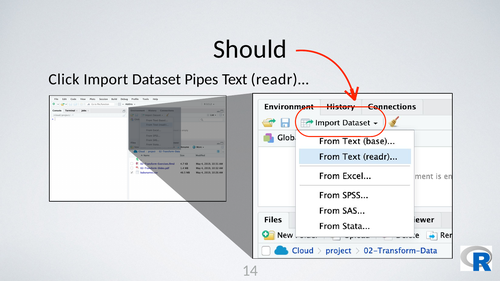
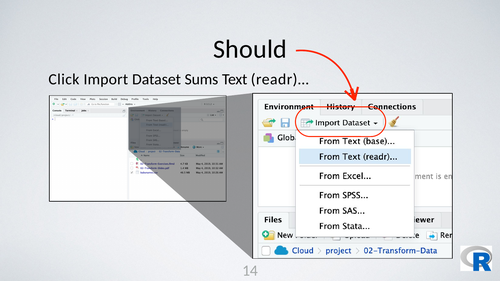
Pipes: Pipes -> Sums (201, 79)
